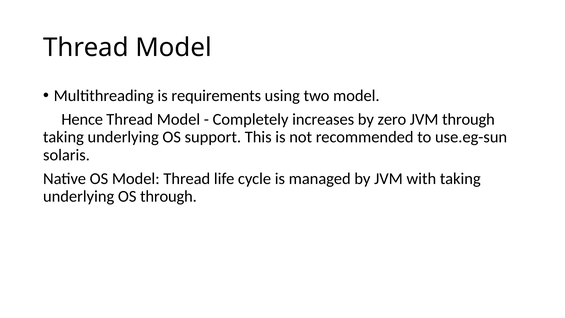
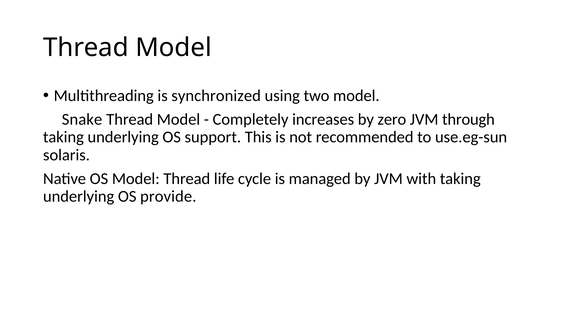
requirements: requirements -> synchronized (216, 96)
Hence: Hence -> Snake (82, 119)
OS through: through -> provide (168, 196)
